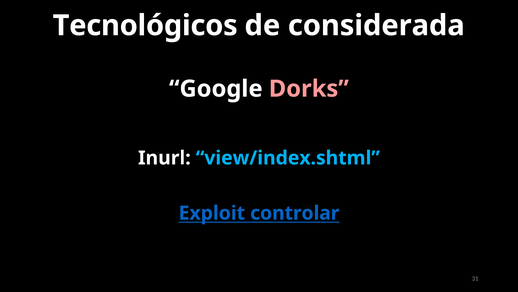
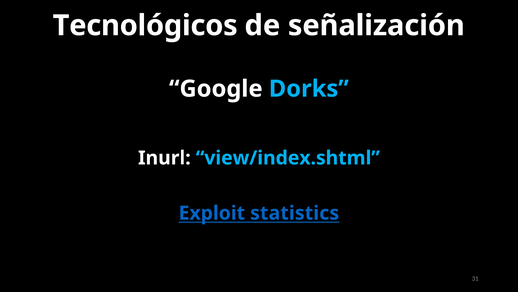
considerada: considerada -> señalización (376, 26)
Dorks colour: pink -> light blue (309, 89)
controlar: controlar -> statistics (295, 213)
